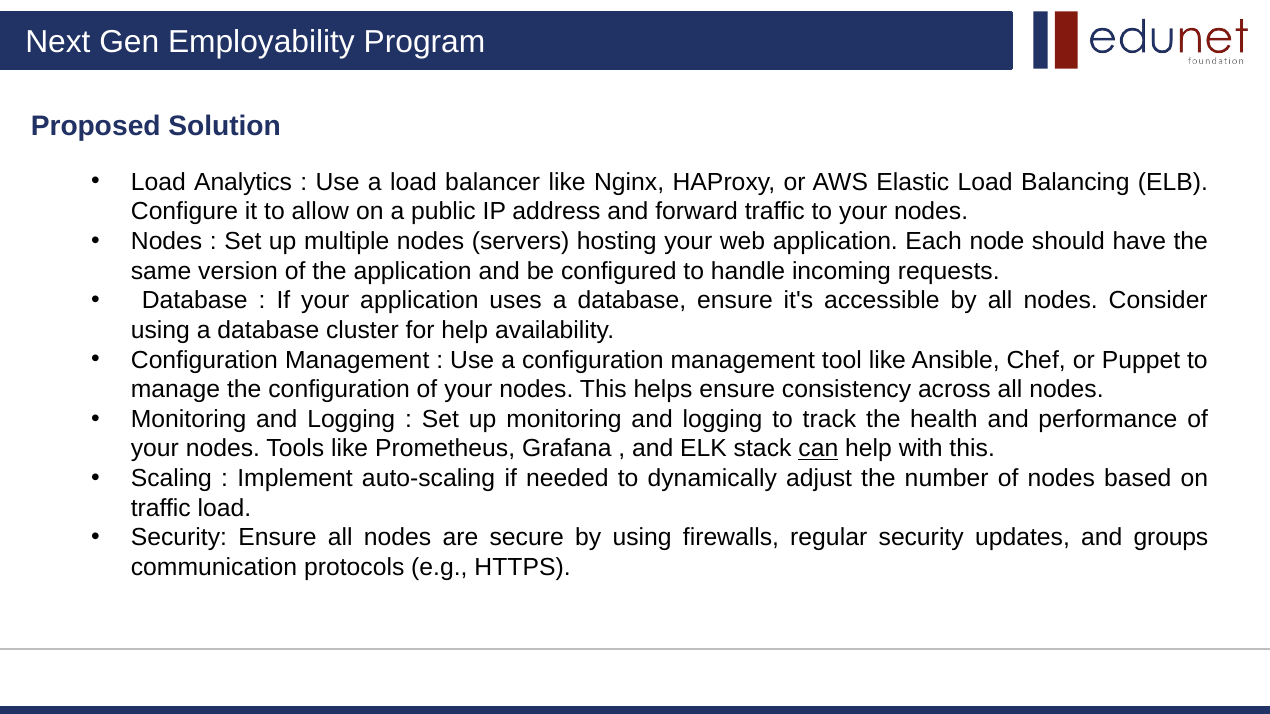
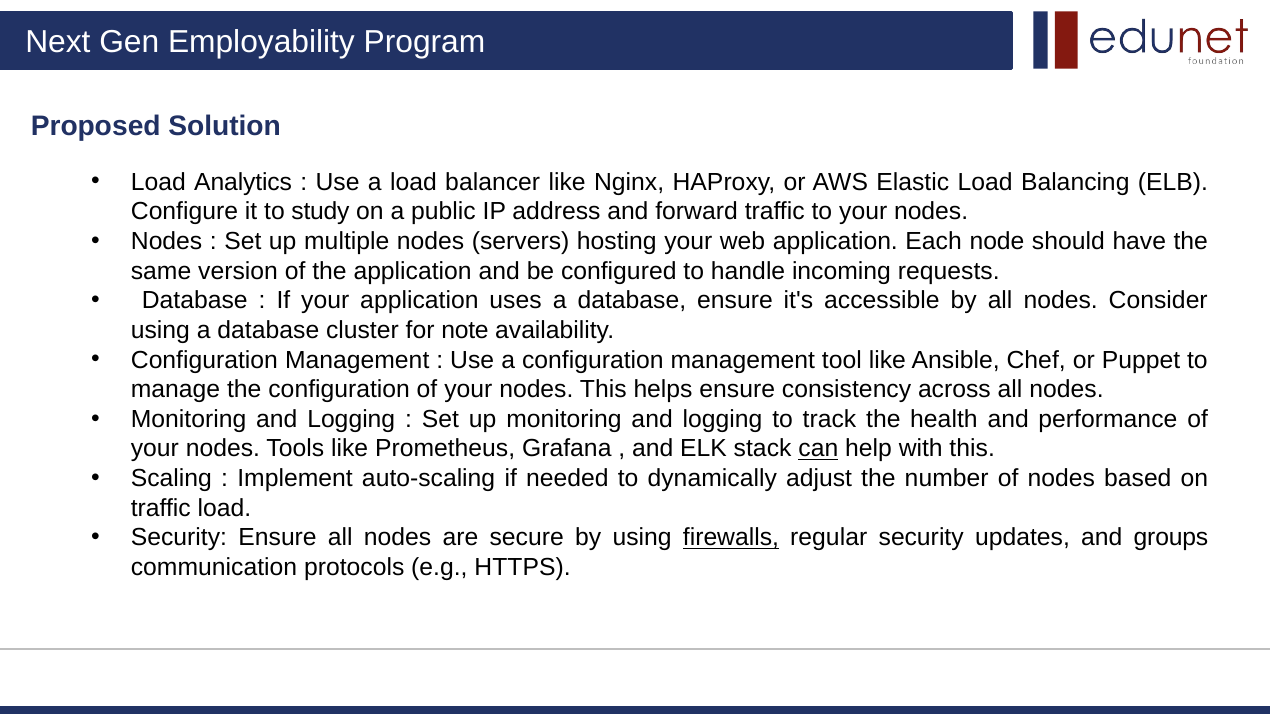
allow: allow -> study (320, 212)
for help: help -> note (465, 330)
firewalls underline: none -> present (731, 538)
